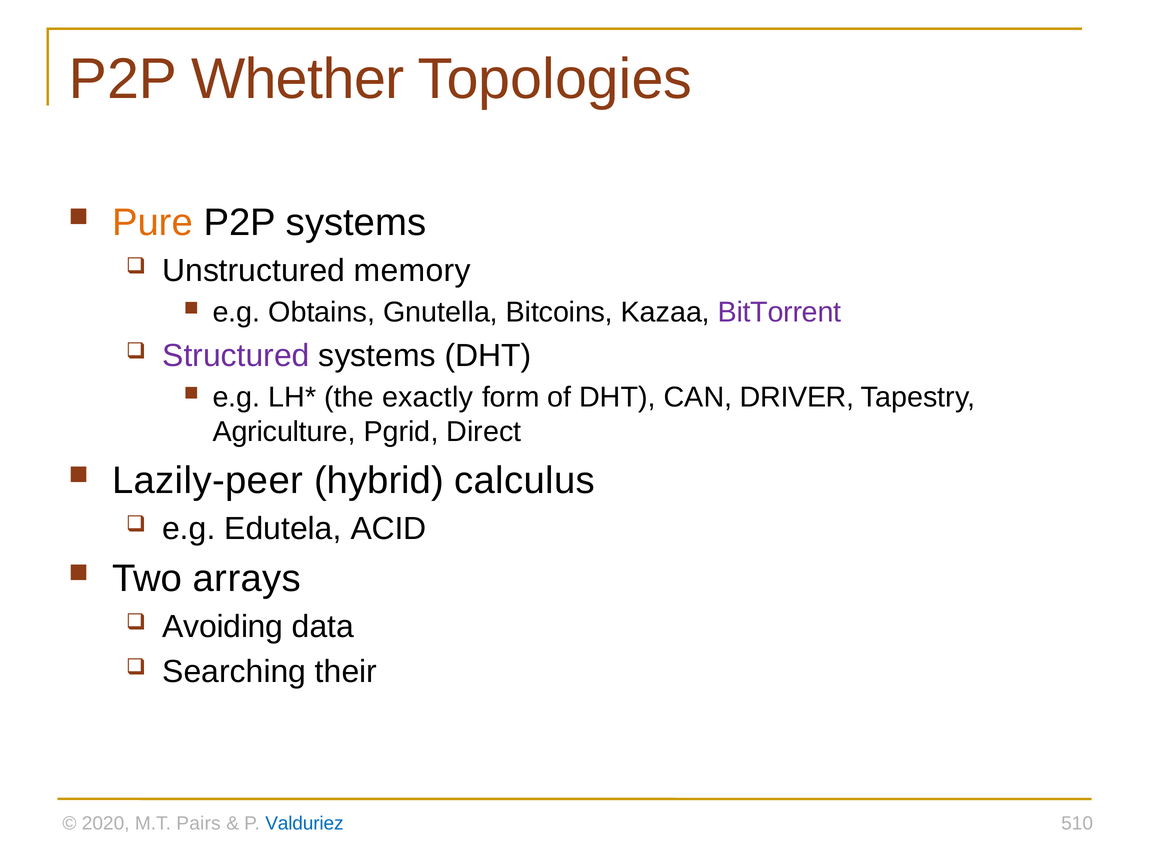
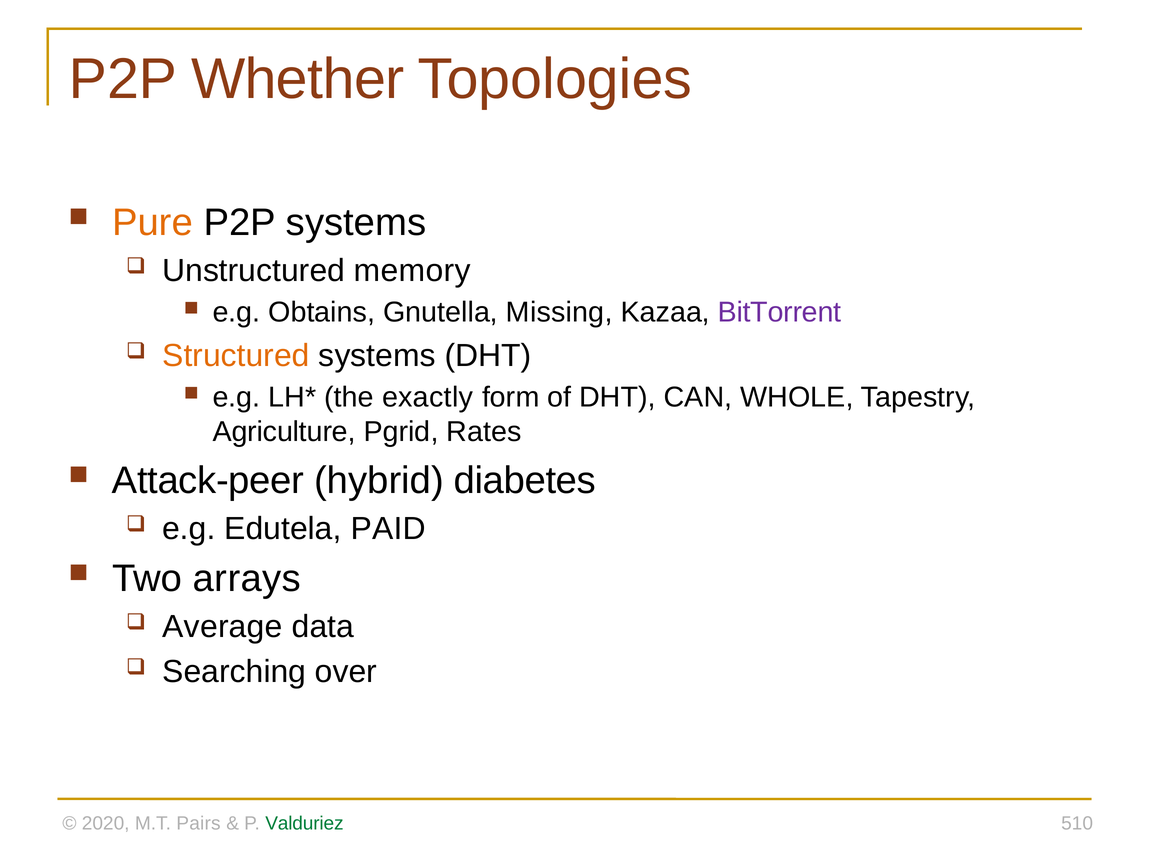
Bitcoins: Bitcoins -> Missing (559, 312)
Structured colour: purple -> orange (236, 355)
DRIVER: DRIVER -> WHOLE (797, 397)
Direct: Direct -> Rates (484, 432)
Lazily-peer: Lazily-peer -> Attack-peer (208, 480)
calculus: calculus -> diabetes (525, 480)
ACID: ACID -> PAID (388, 528)
Avoiding: Avoiding -> Average (223, 627)
their: their -> over (346, 671)
Valduriez colour: blue -> green (304, 823)
